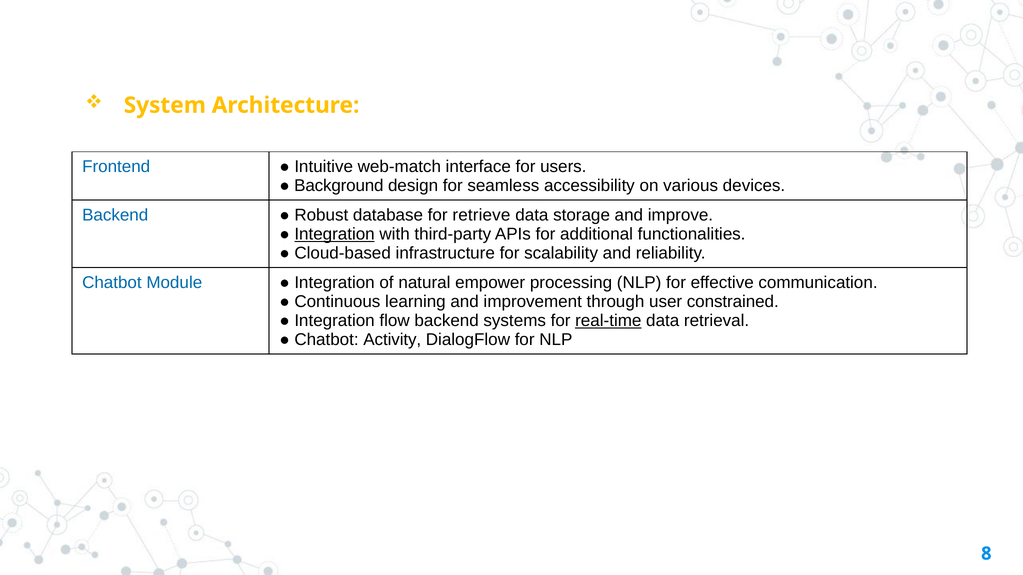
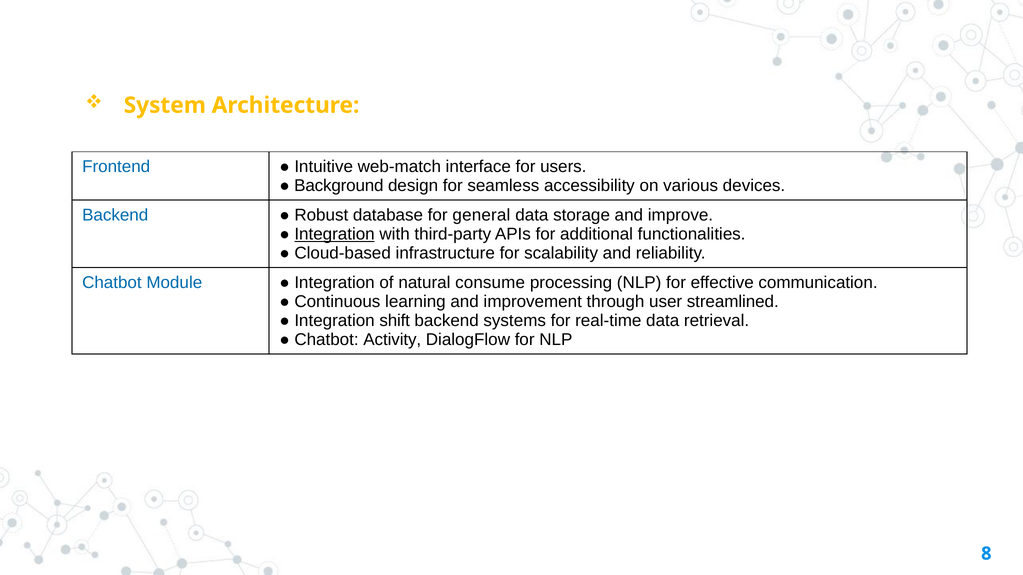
retrieve: retrieve -> general (481, 215)
empower: empower -> consume (490, 283)
constrained: constrained -> streamlined (733, 302)
flow: flow -> shift (395, 321)
real-time underline: present -> none (608, 321)
